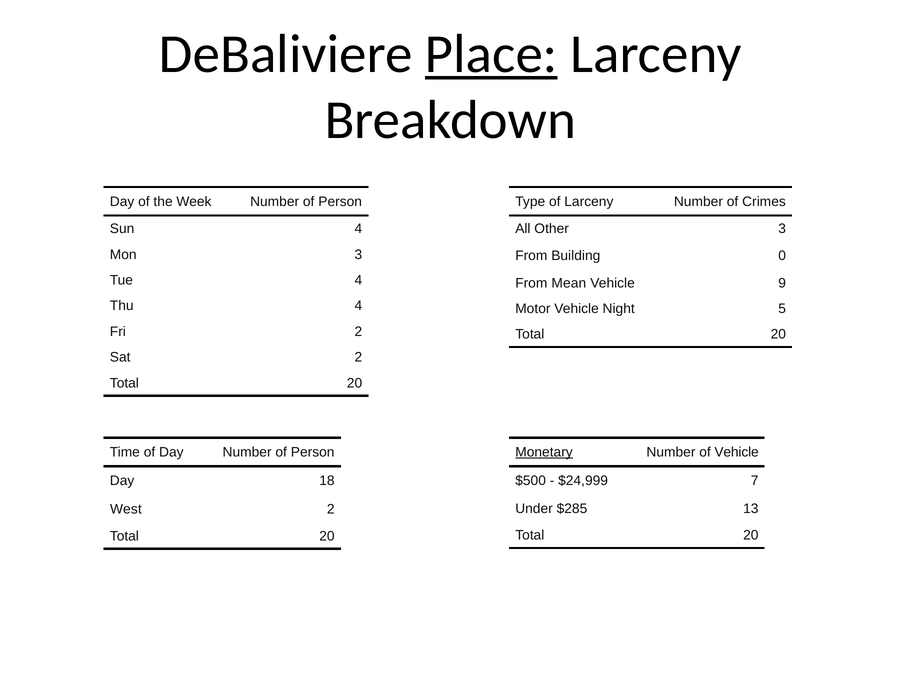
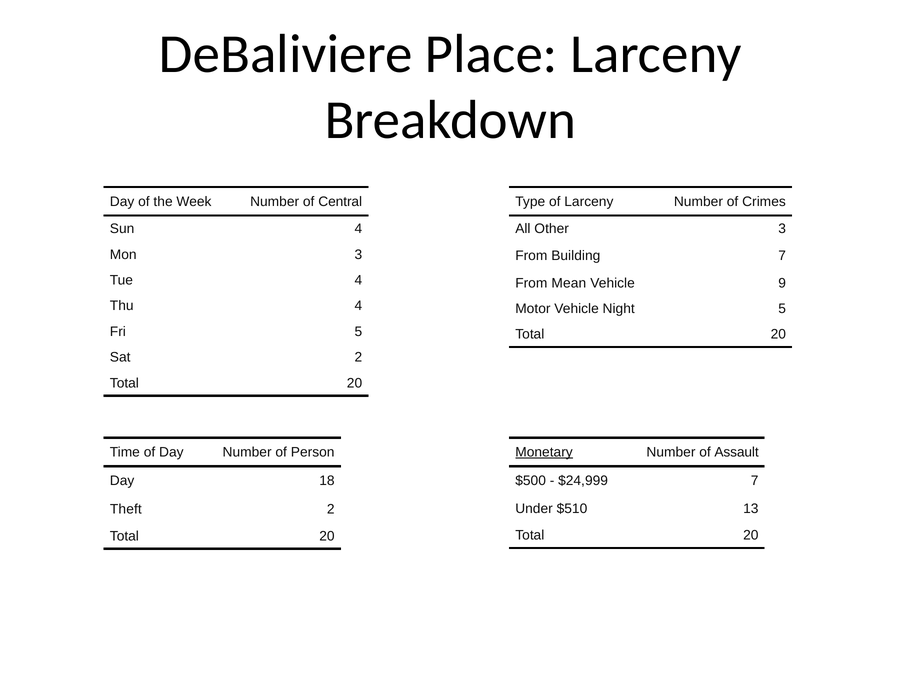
Place underline: present -> none (491, 54)
Week Number of Person: Person -> Central (340, 202)
Building 0: 0 -> 7 (782, 256)
Fri 2: 2 -> 5 (358, 332)
of Vehicle: Vehicle -> Assault (737, 453)
$285: $285 -> $510 (572, 509)
West: West -> Theft (126, 510)
